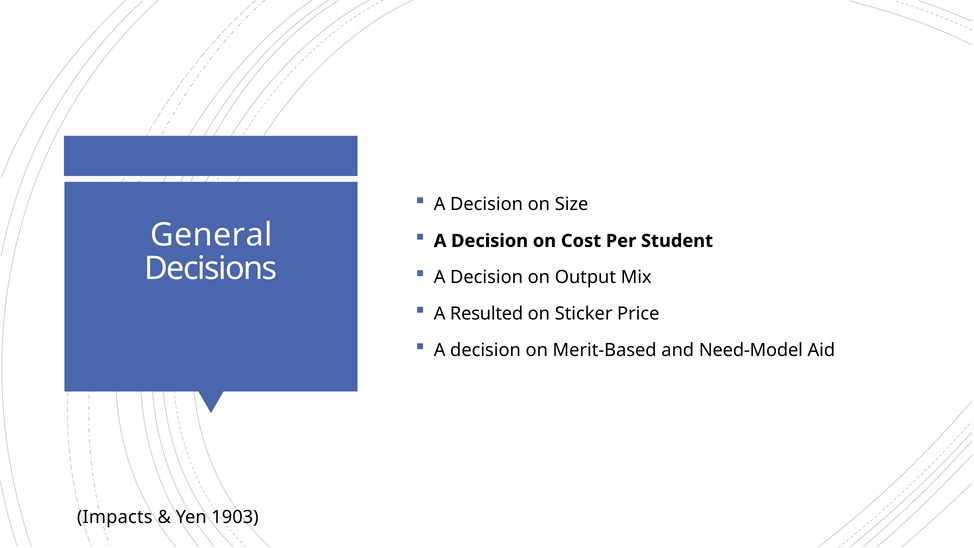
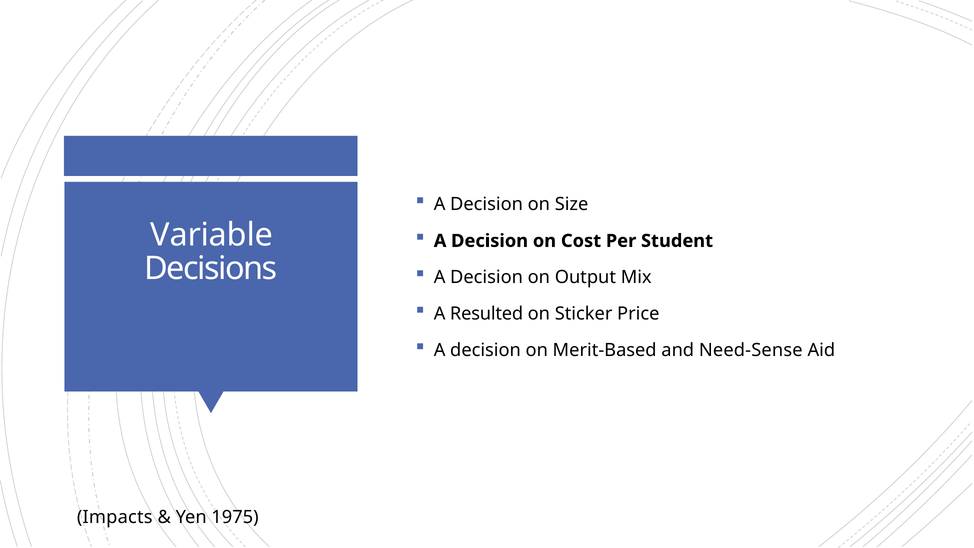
General: General -> Variable (212, 235)
Need-Model: Need-Model -> Need-Sense (751, 350)
1903: 1903 -> 1975 (235, 517)
